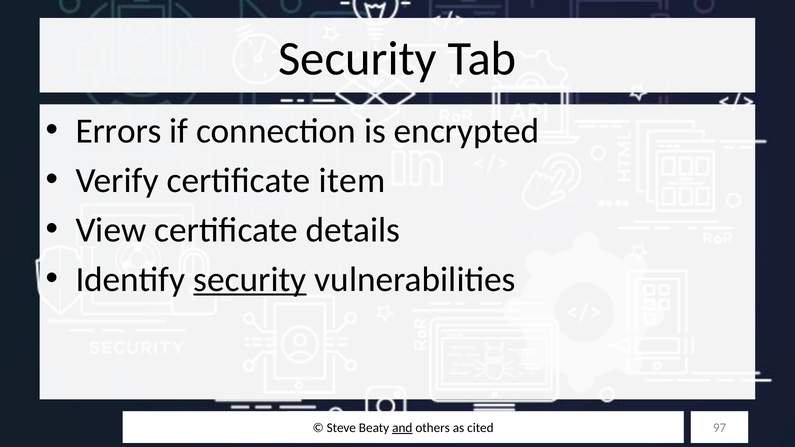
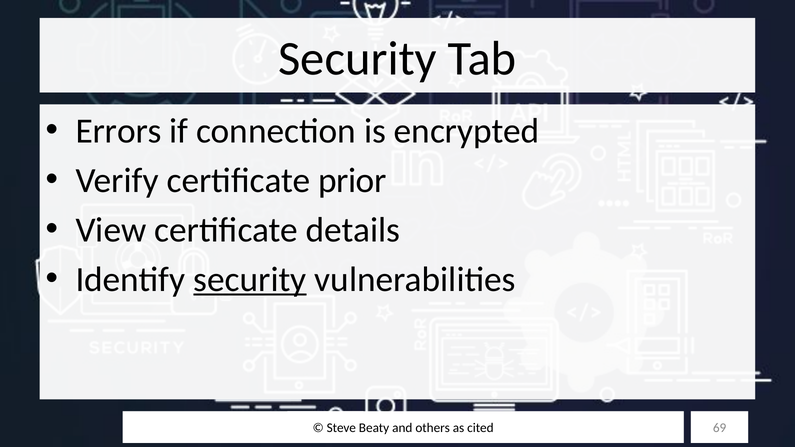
item: item -> prior (352, 181)
and underline: present -> none (402, 428)
97: 97 -> 69 (720, 428)
